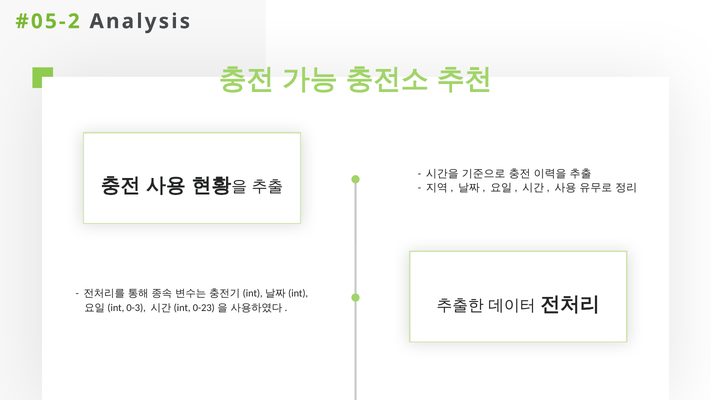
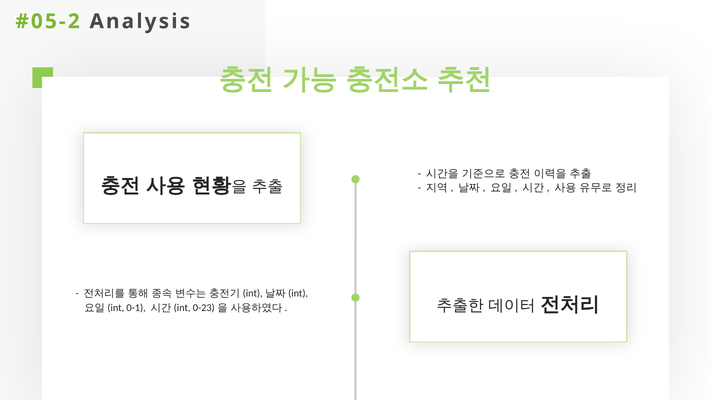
0-3: 0-3 -> 0-1 (136, 308)
